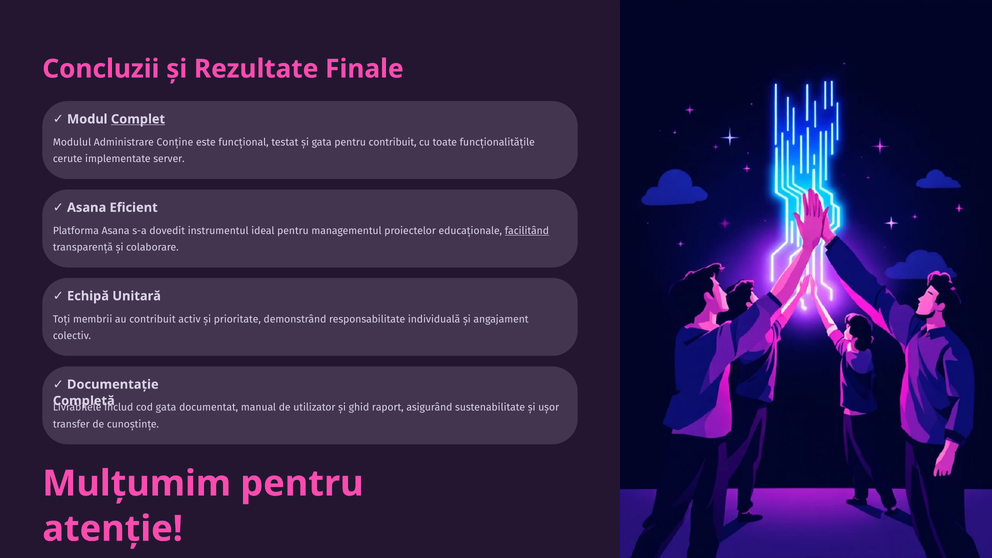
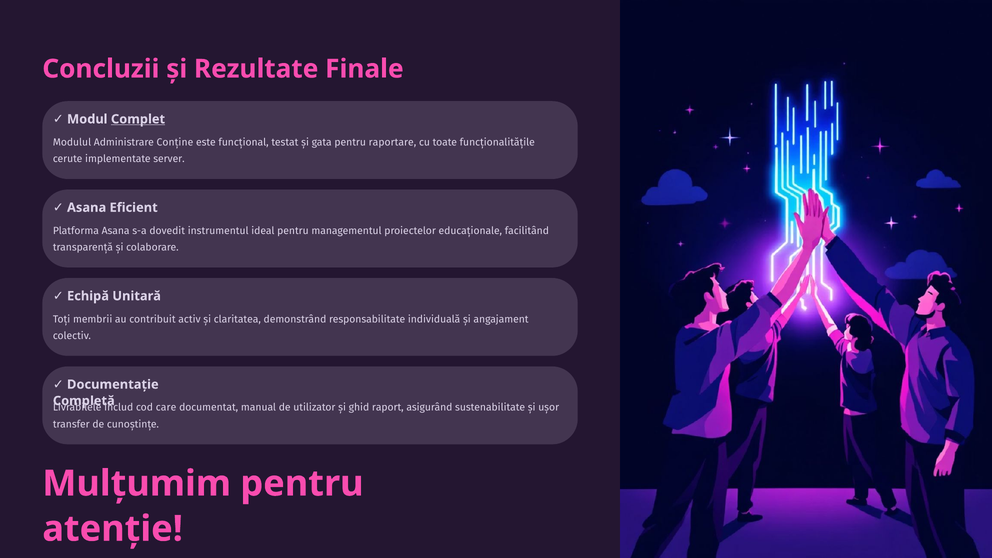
pentru contribuit: contribuit -> raportare (392, 142)
facilitând underline: present -> none (527, 231)
prioritate: prioritate -> claritatea (237, 319)
cod gata: gata -> care (166, 408)
